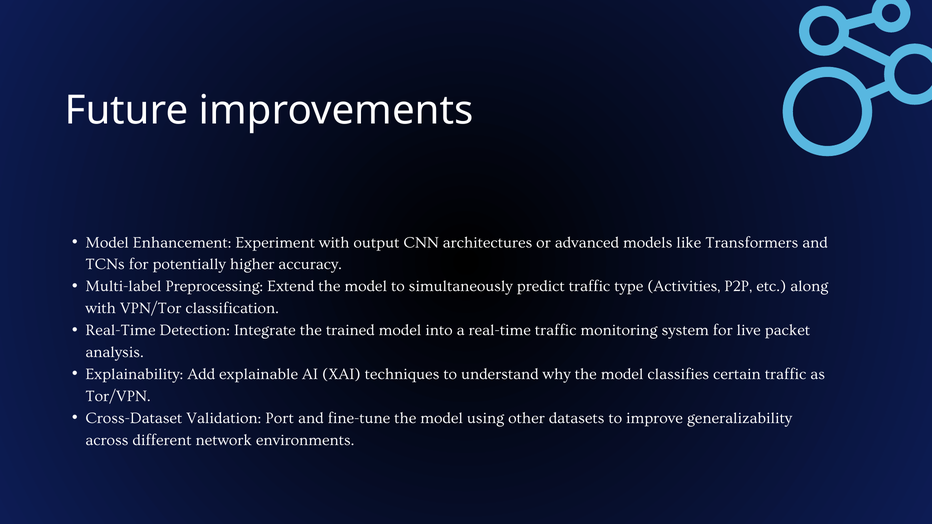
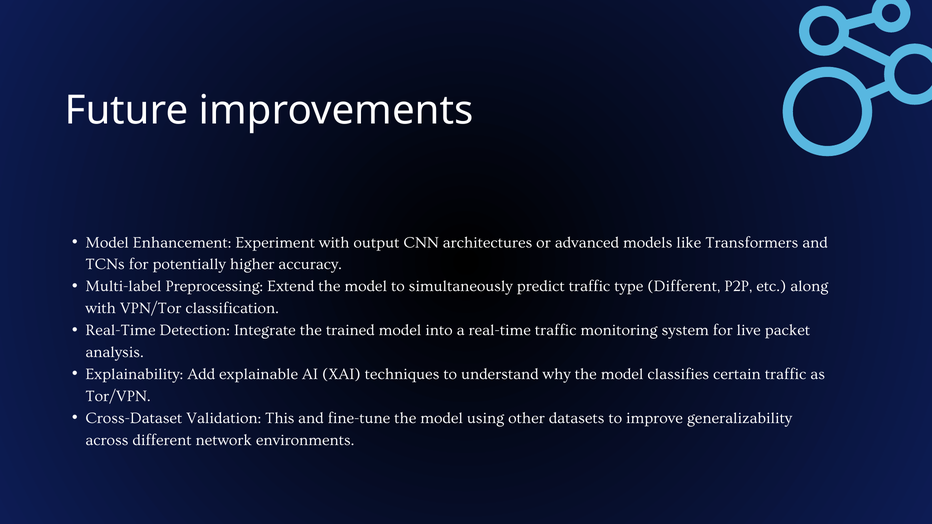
type Activities: Activities -> Different (684, 286)
Port: Port -> This (280, 418)
